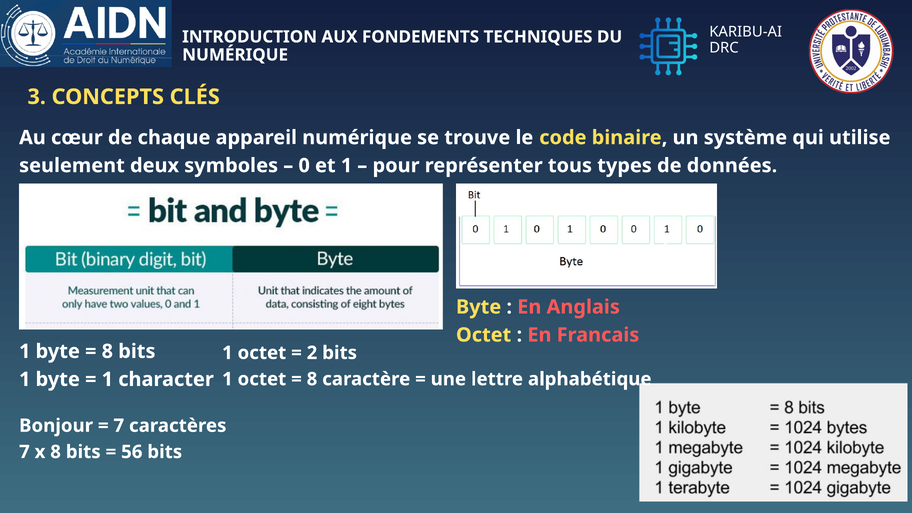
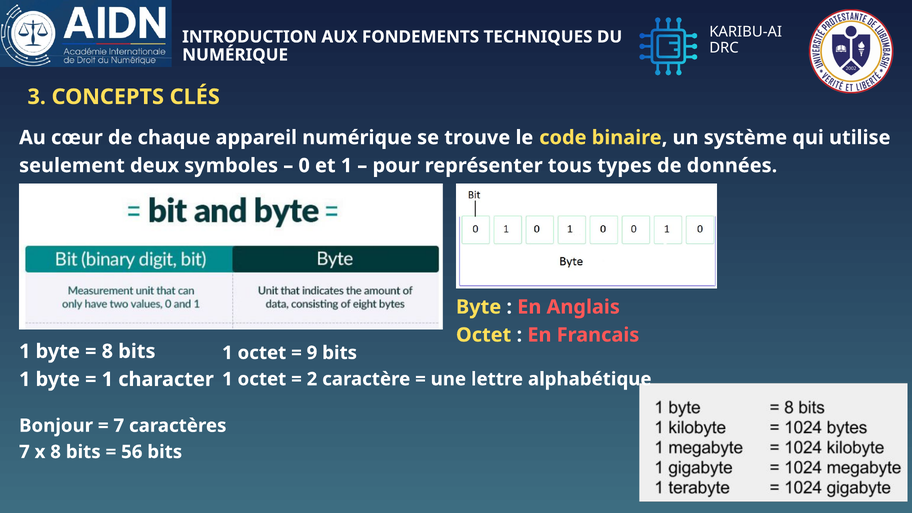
2: 2 -> 9 (312, 353)
8: 8 -> 2 (312, 379)
